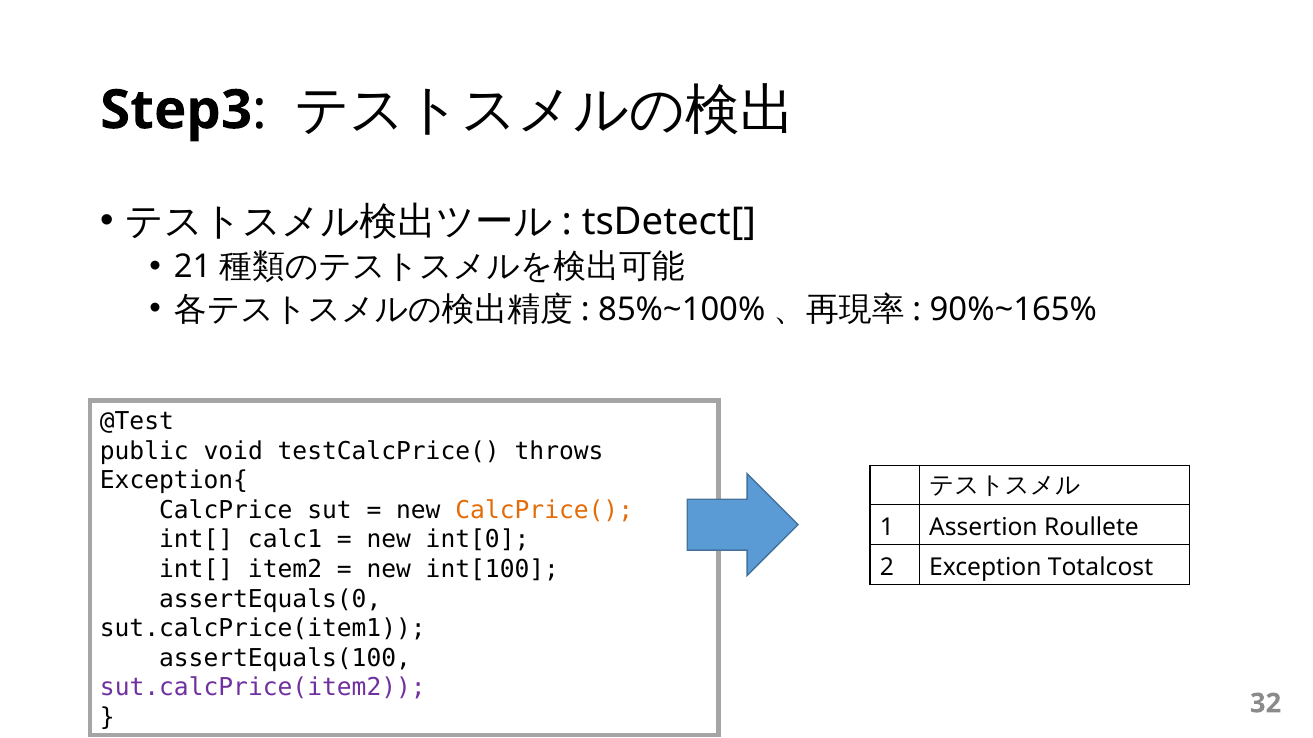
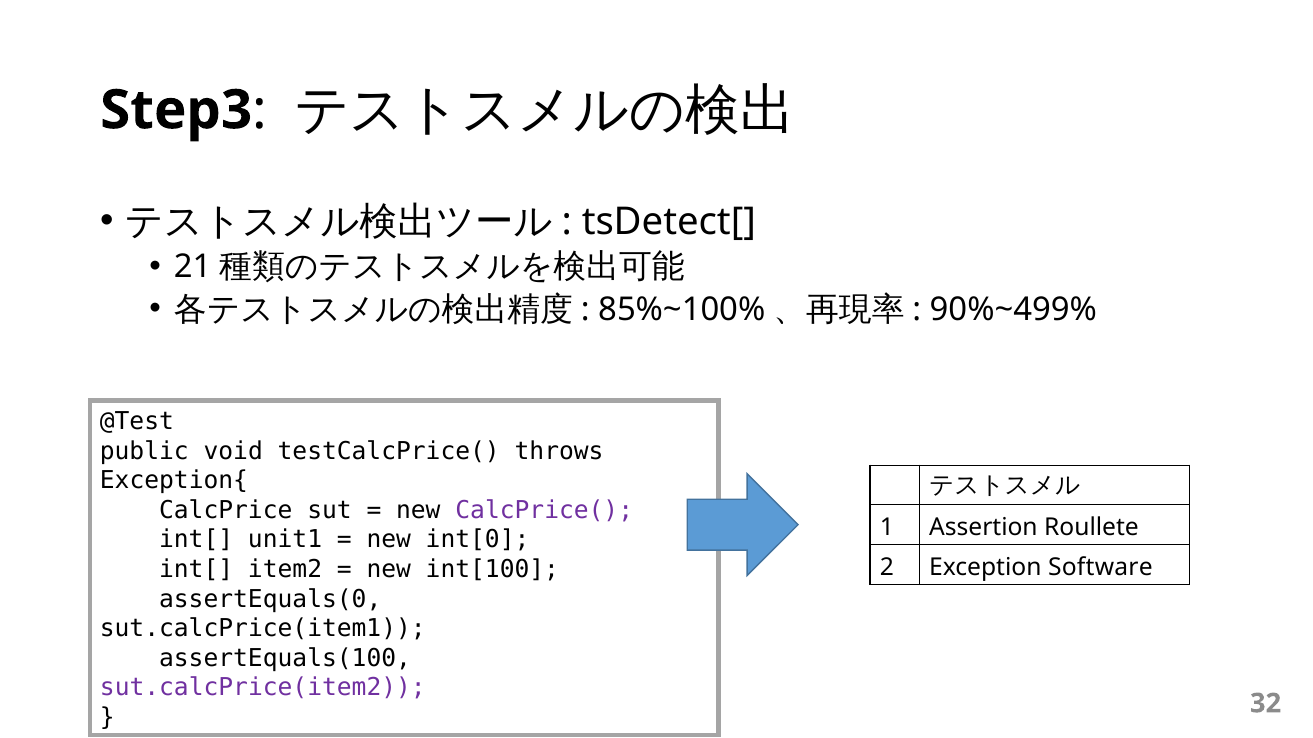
90%~165%: 90%~165% -> 90%~499% (1013, 310)
CalcPrice( colour: orange -> purple (544, 511)
calc1: calc1 -> unit1 (285, 540)
Totalcost: Totalcost -> Software (1100, 568)
